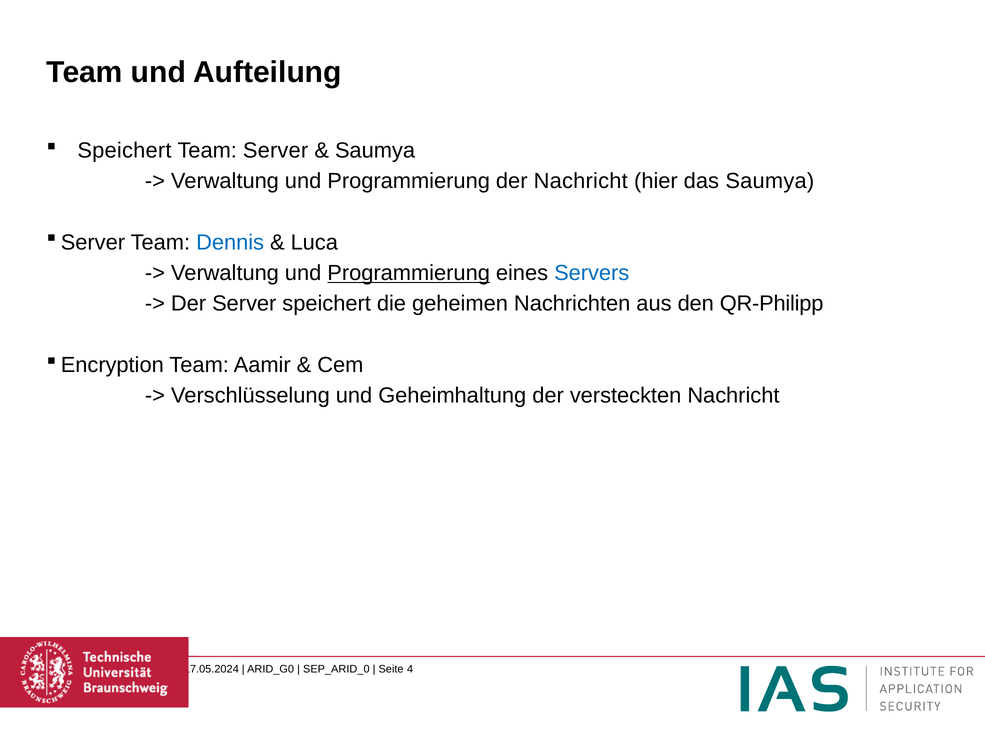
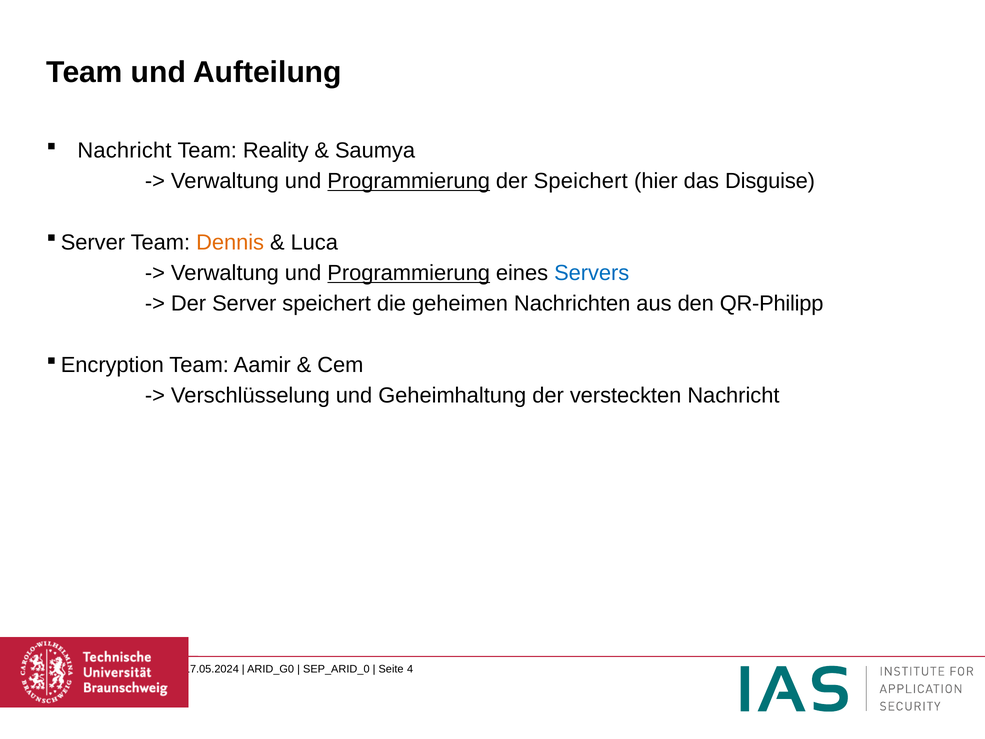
Speichert: Speichert -> Nachricht (124, 150)
Team Server: Server -> Reality (276, 150)
Programmierung underline: none -> present (409, 181)
der Nachricht: Nachricht -> Speichert (581, 181)
das Saumya: Saumya -> Disguise (770, 181)
Dennis colour: blue -> orange (230, 242)
